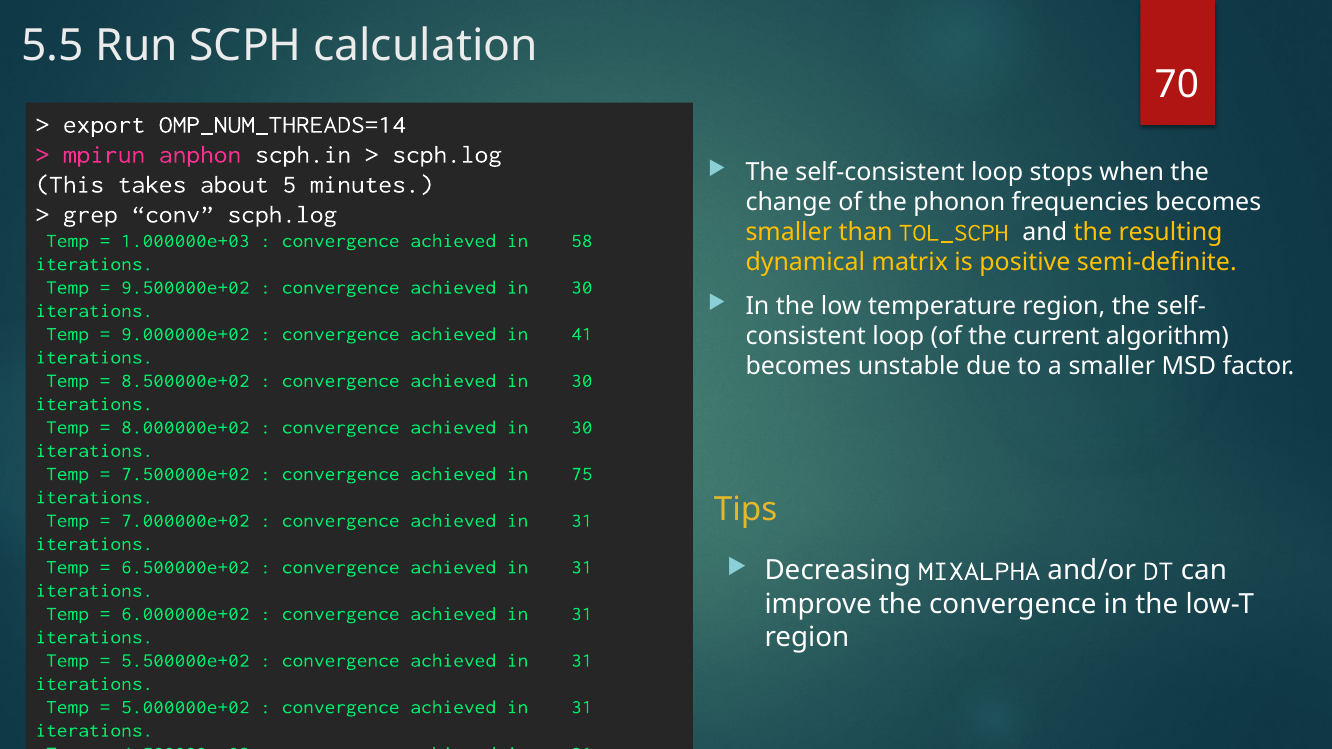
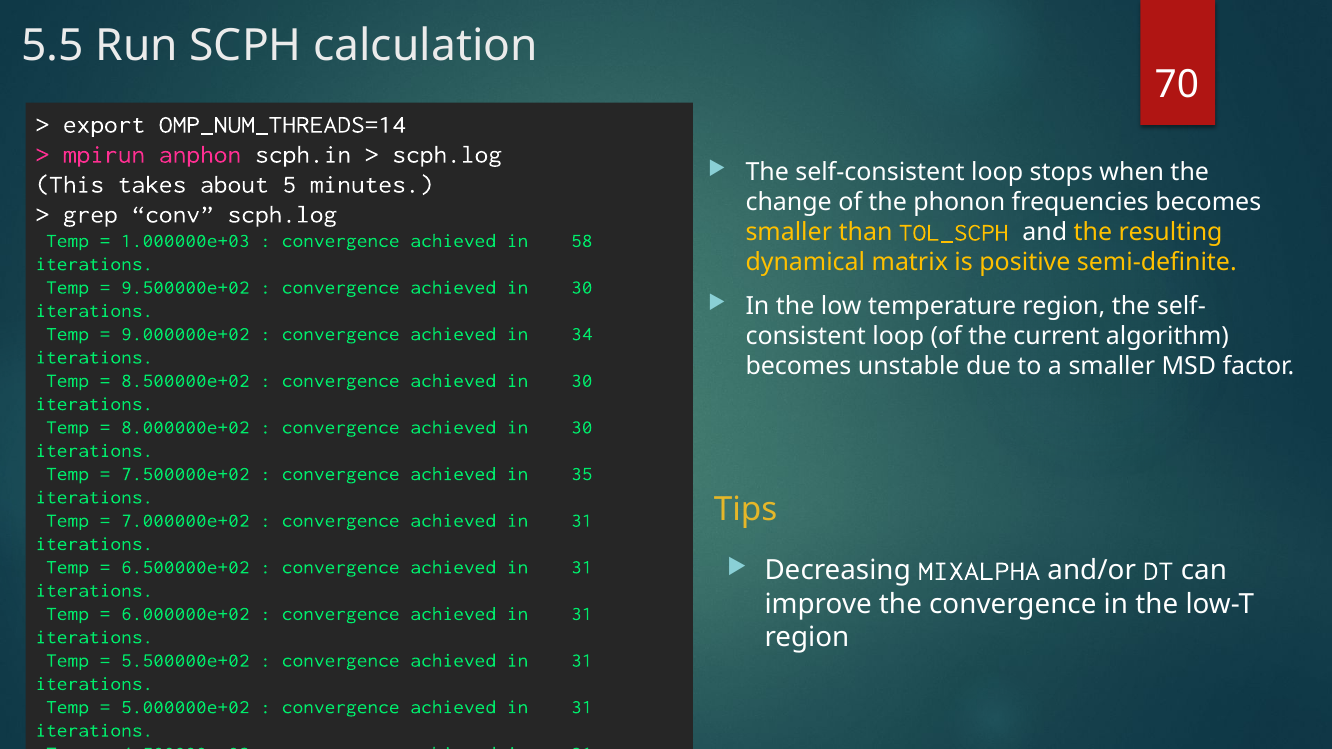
41: 41 -> 34 (582, 334)
75: 75 -> 35 (582, 474)
